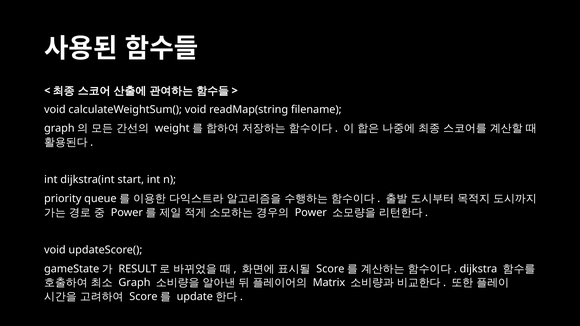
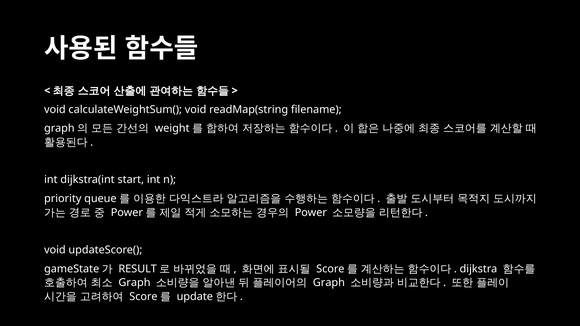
Matrix: Matrix -> Graph (329, 283)
